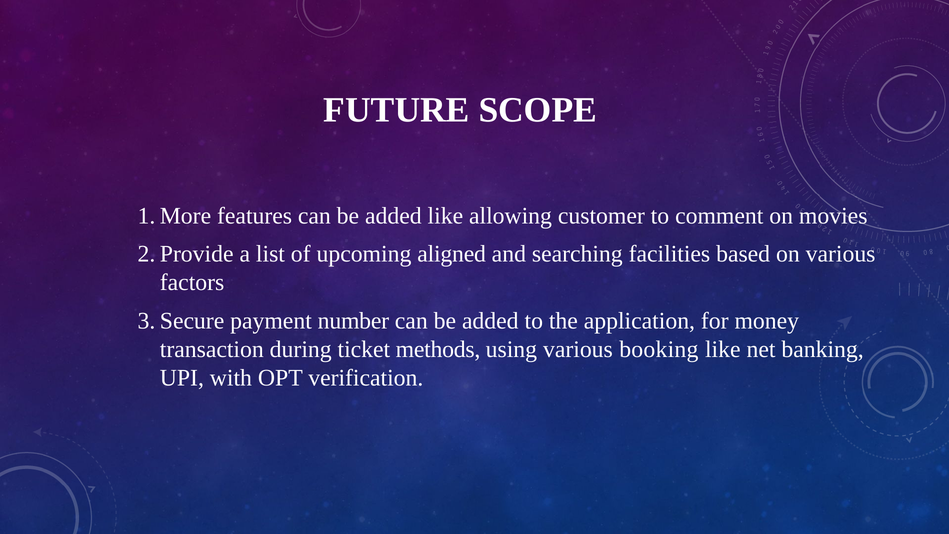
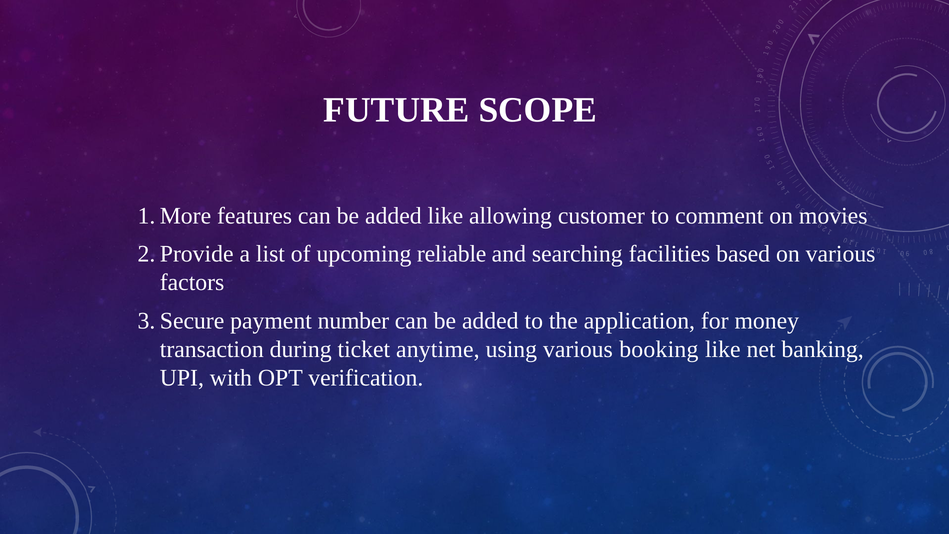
aligned: aligned -> reliable (452, 254)
methods: methods -> anytime (438, 349)
